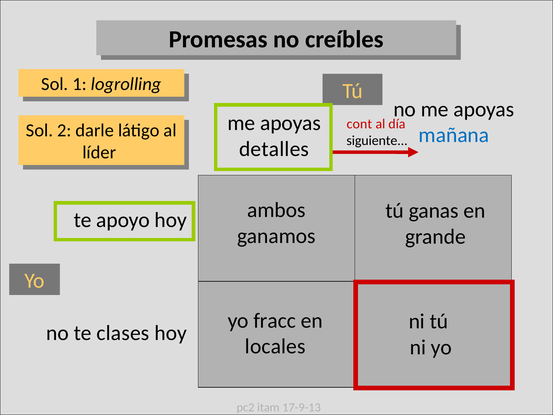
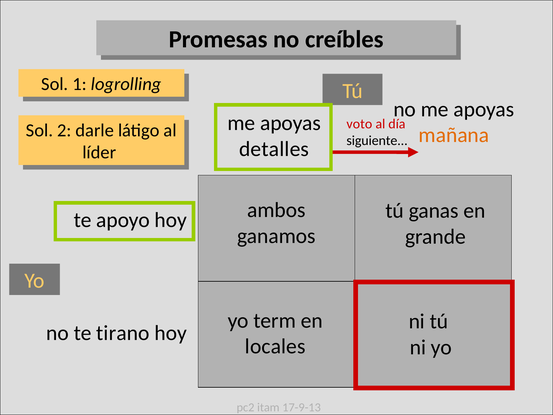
cont: cont -> voto (359, 124)
mañana colour: blue -> orange (454, 135)
fracc: fracc -> term (275, 320)
clases: clases -> tirano (123, 333)
